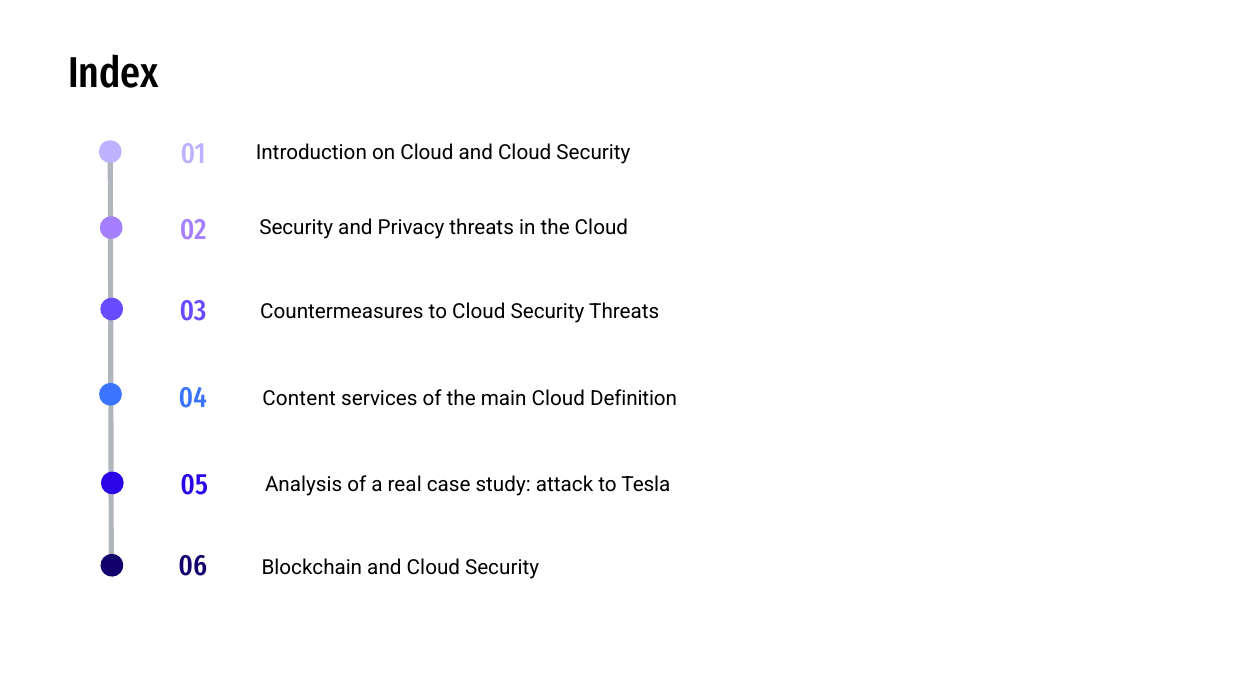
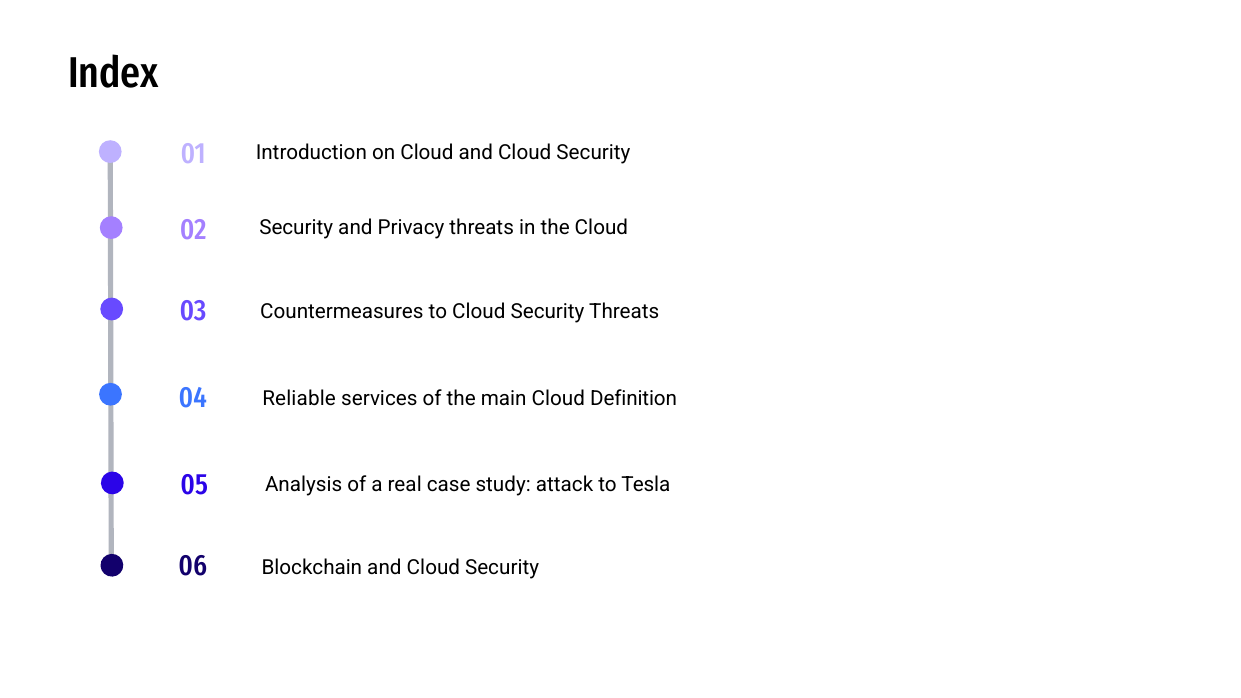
Content: Content -> Reliable (299, 398)
